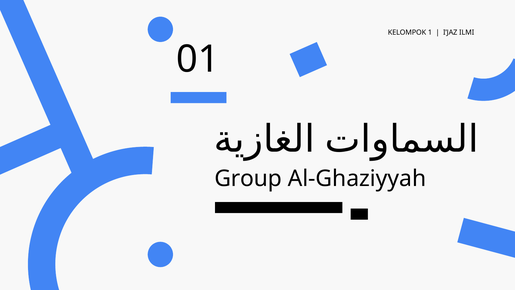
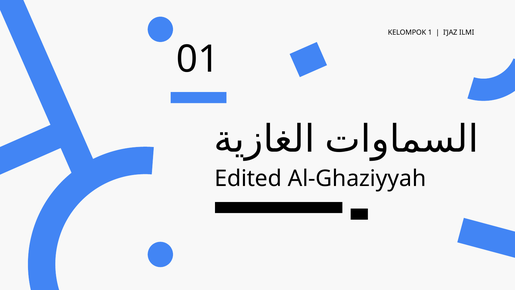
Group: Group -> Edited (248, 178)
